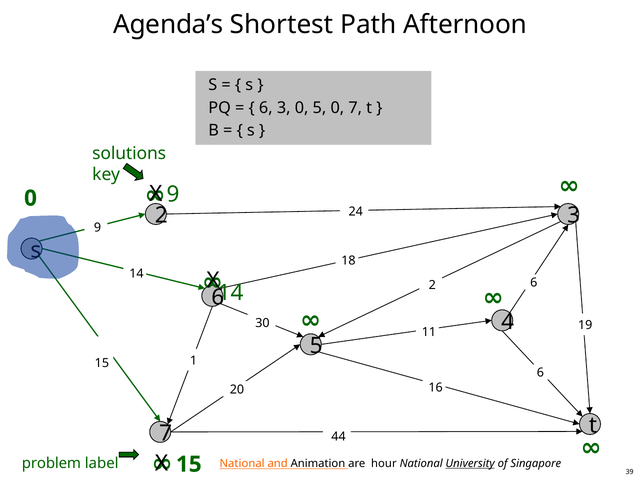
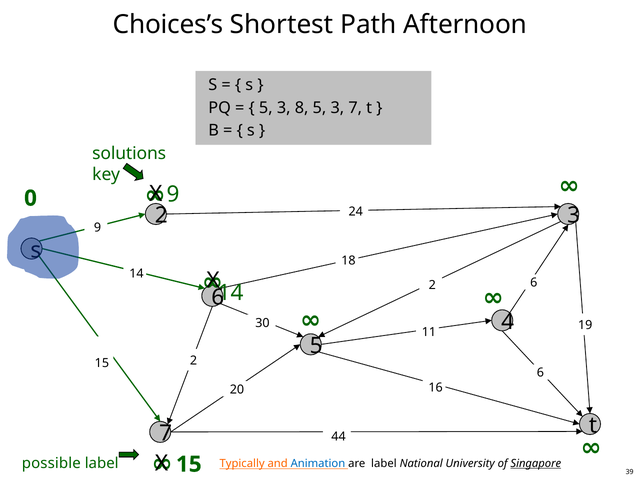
Agenda’s: Agenda’s -> Choices’s (168, 25)
6: 6 -> 5 (266, 108)
3 0: 0 -> 8 (302, 108)
0: 0 -> 3 (337, 108)
15 1: 1 -> 2 (194, 360)
National: National -> Typically (242, 464)
Animation colour: black -> blue (318, 464)
are hour: hour -> label (384, 464)
University underline: present -> none (470, 464)
Singapore underline: none -> present (536, 464)
problem: problem -> possible (51, 463)
